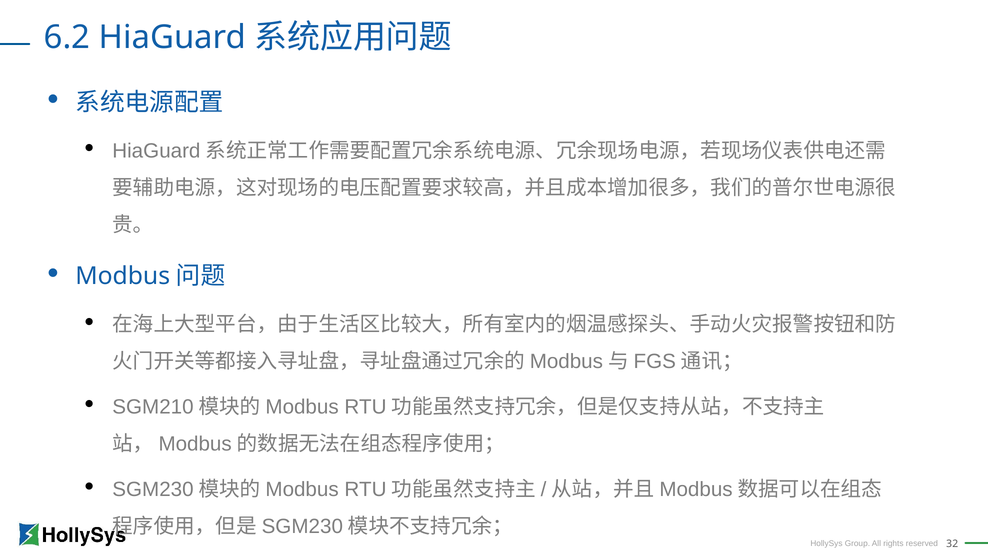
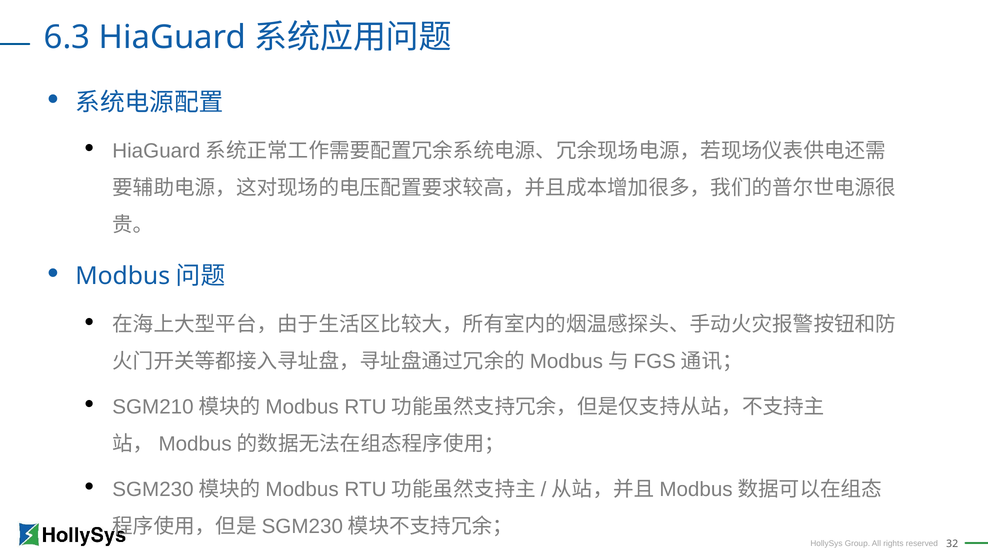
6.2: 6.2 -> 6.3 (67, 37)
